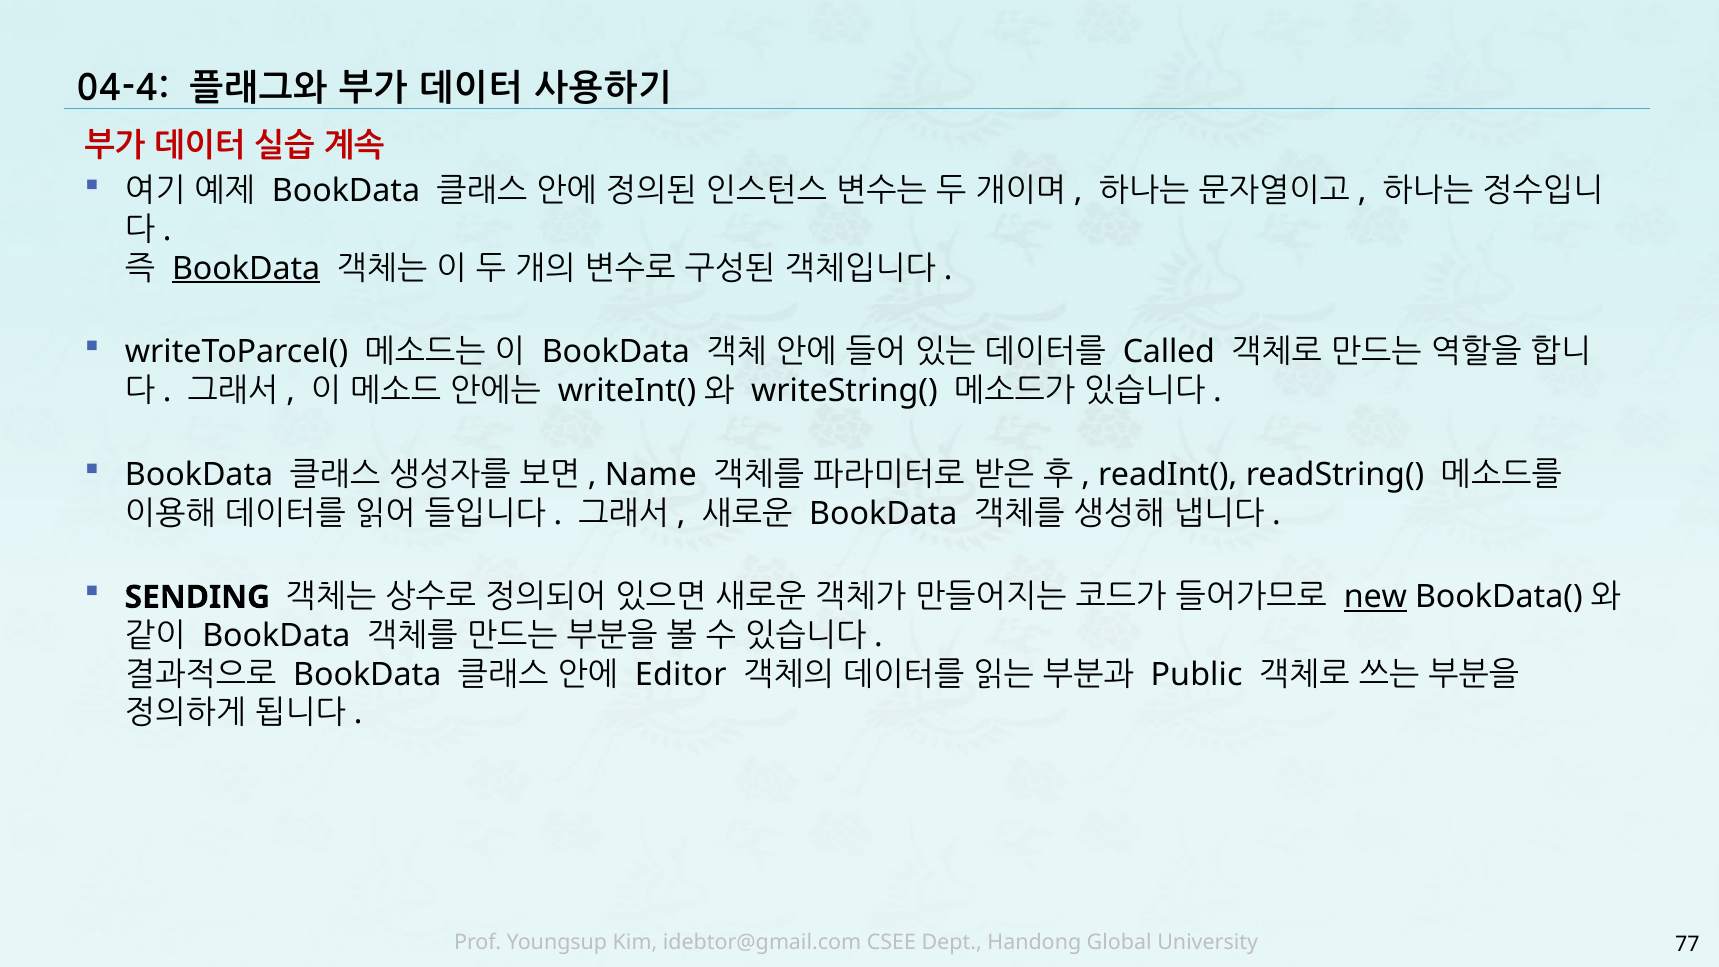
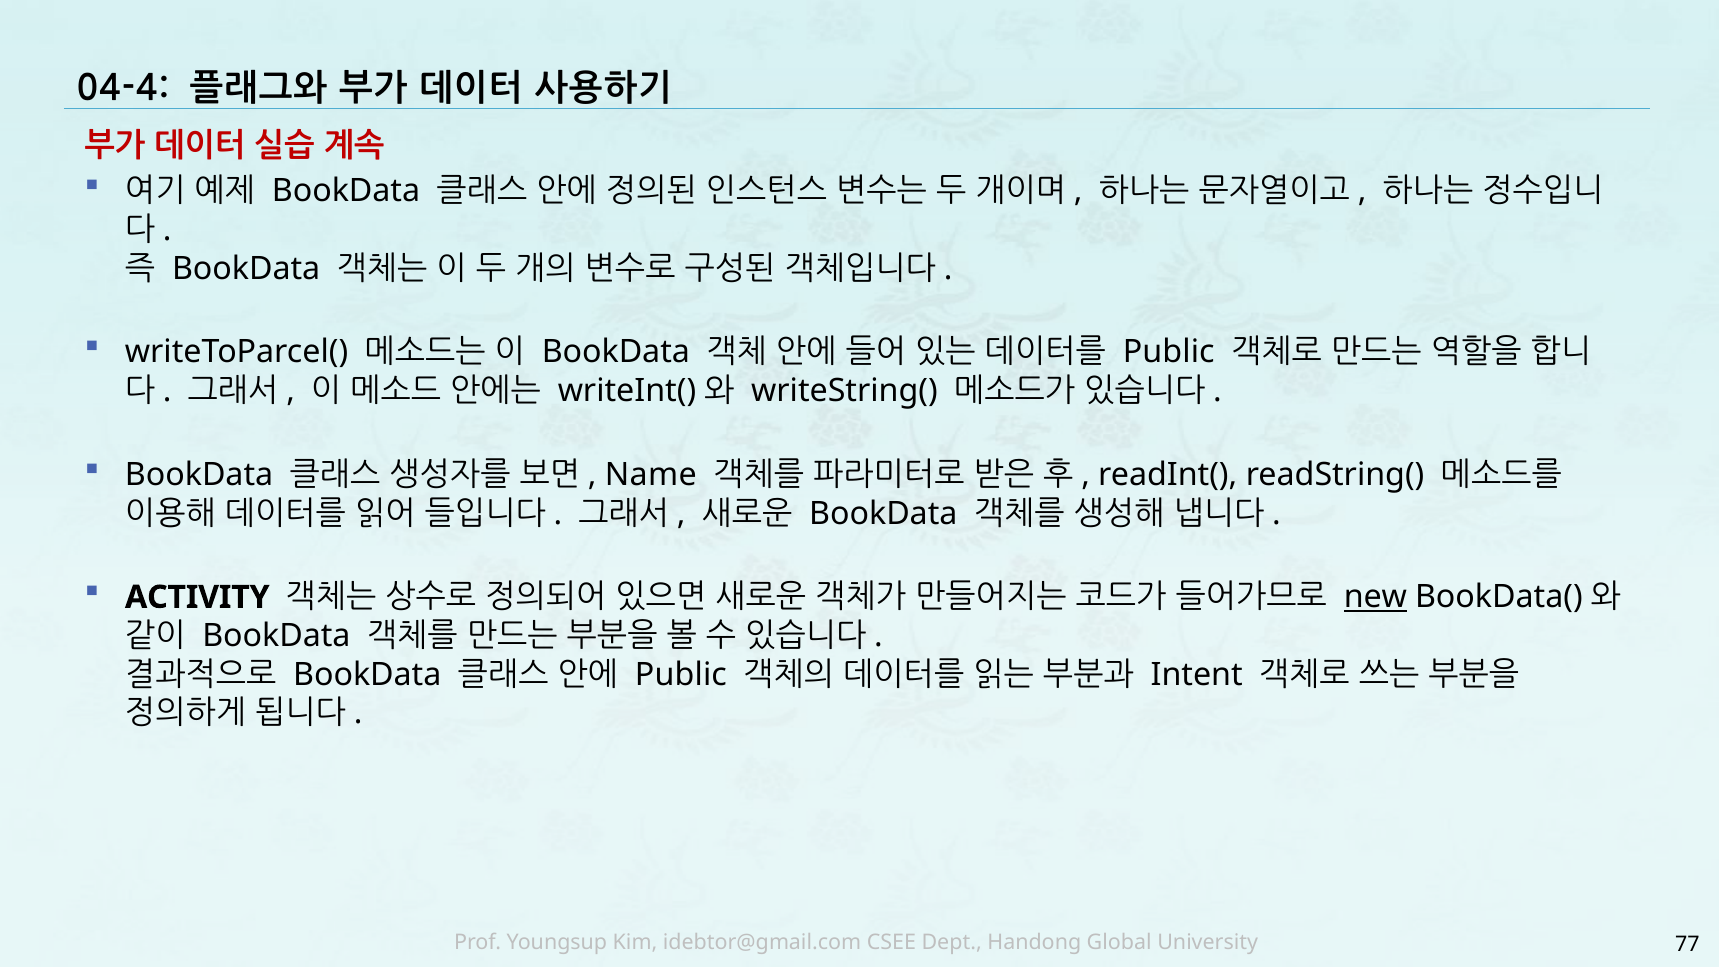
BookData underline: present -> none (246, 268)
Called: Called -> Public (1169, 352)
SENDING: SENDING -> ACTIVITY (197, 597)
Editor: Editor -> Public (681, 674)
Public: Public -> Intent (1197, 674)
